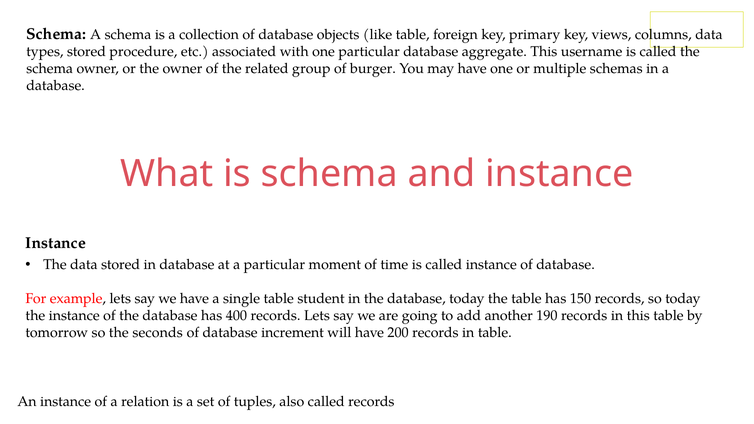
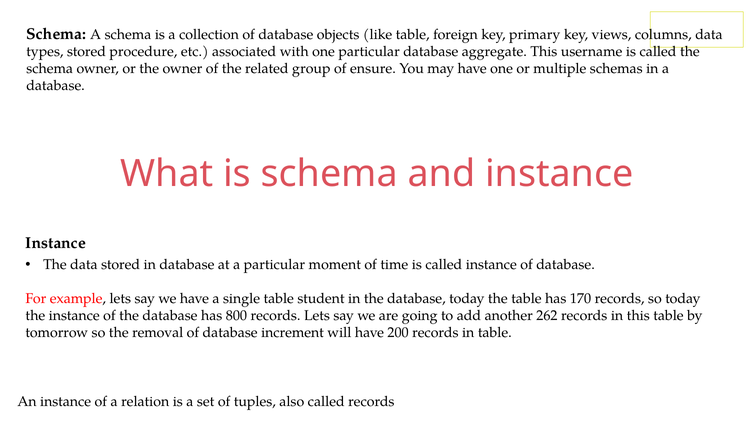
burger: burger -> ensure (373, 69)
150: 150 -> 170 (581, 299)
400: 400 -> 800 (236, 316)
190: 190 -> 262 (547, 316)
seconds: seconds -> removal (158, 333)
